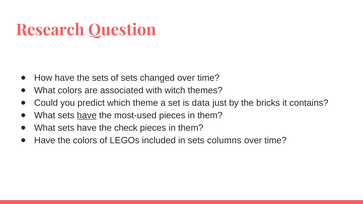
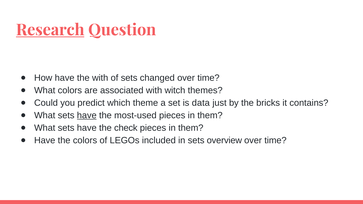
Research underline: none -> present (50, 30)
the sets: sets -> with (100, 78)
columns: columns -> overview (224, 141)
